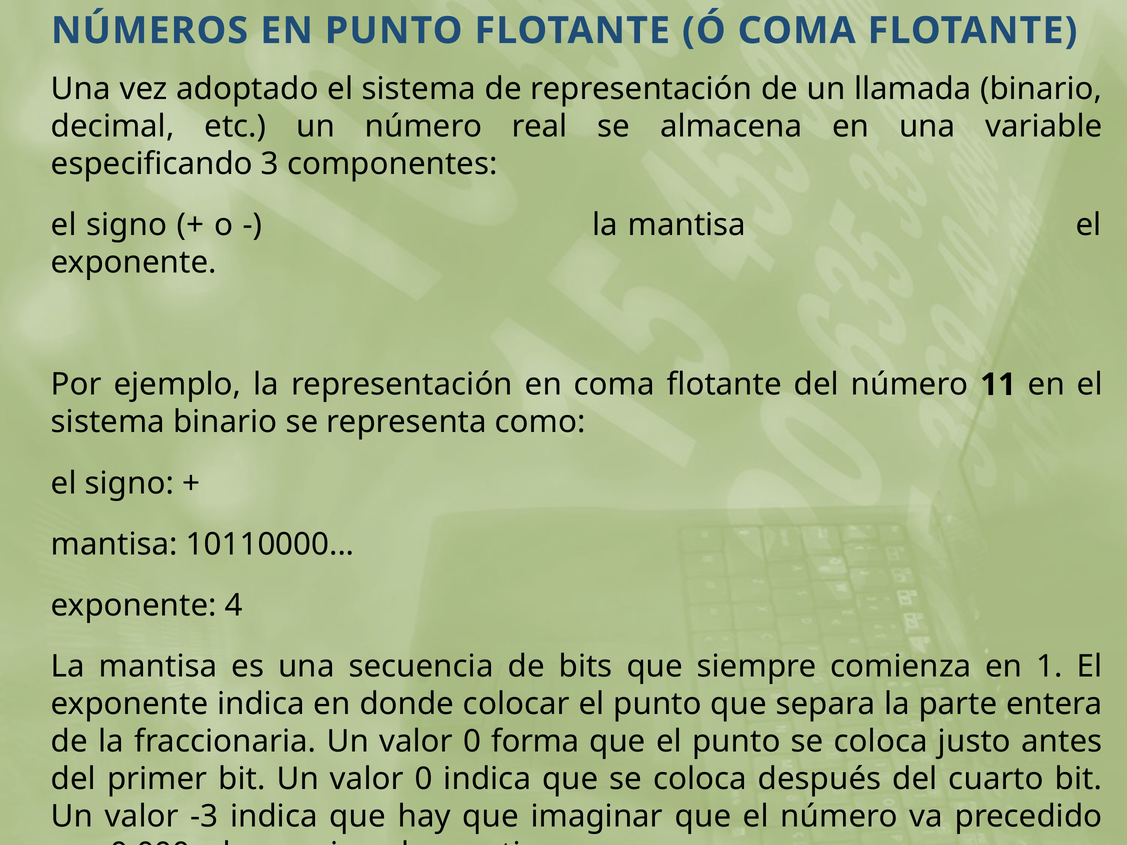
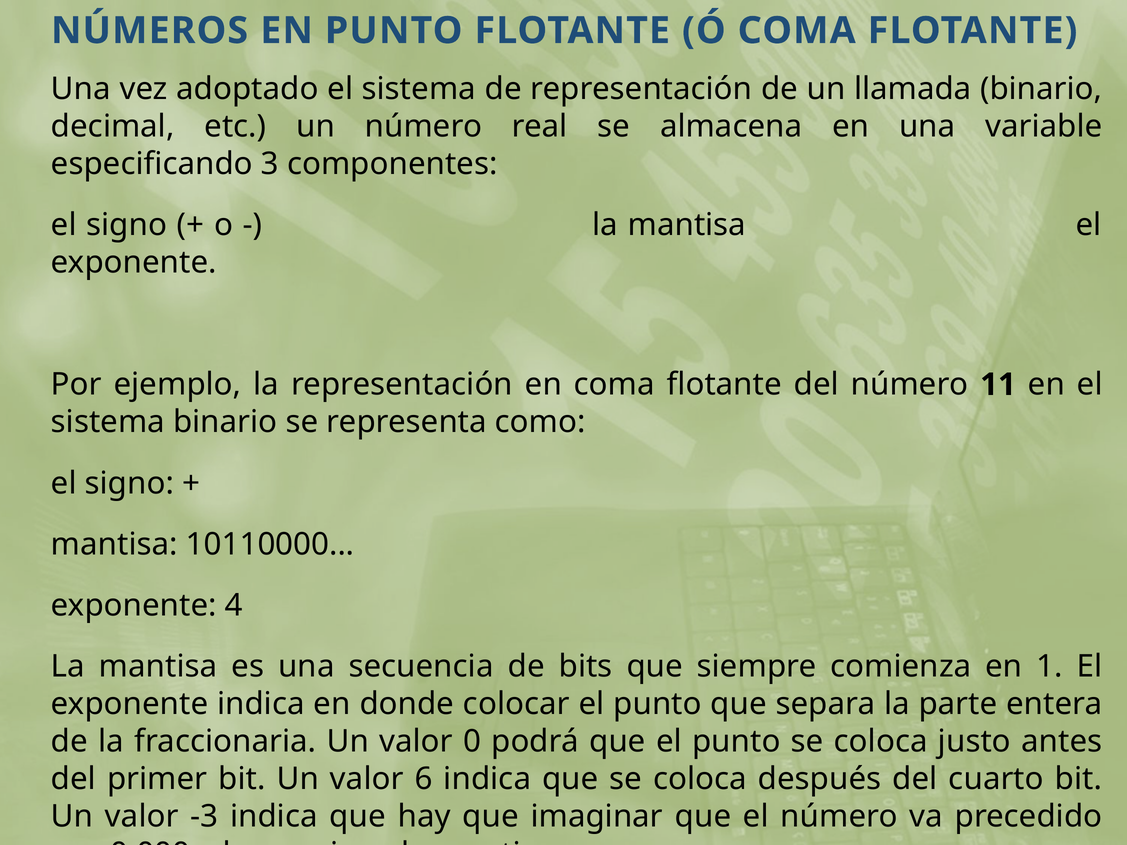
forma: forma -> podrá (535, 742)
bit Un valor 0: 0 -> 6 (423, 779)
